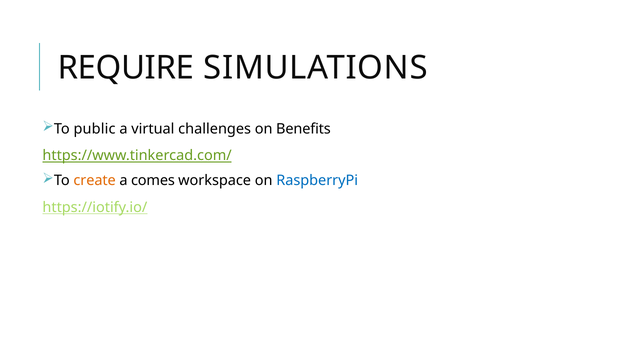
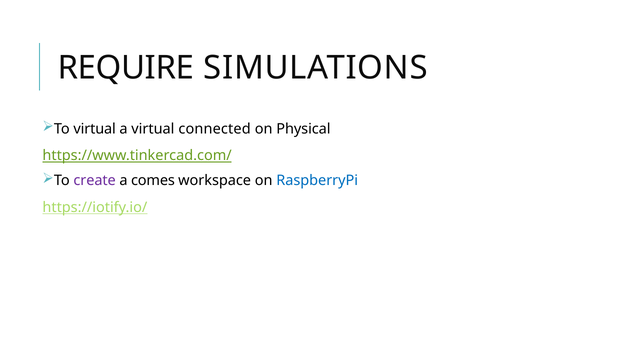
To public: public -> virtual (95, 129)
challenges: challenges -> connected (215, 129)
Benefits: Benefits -> Physical (303, 129)
create colour: orange -> purple (95, 181)
